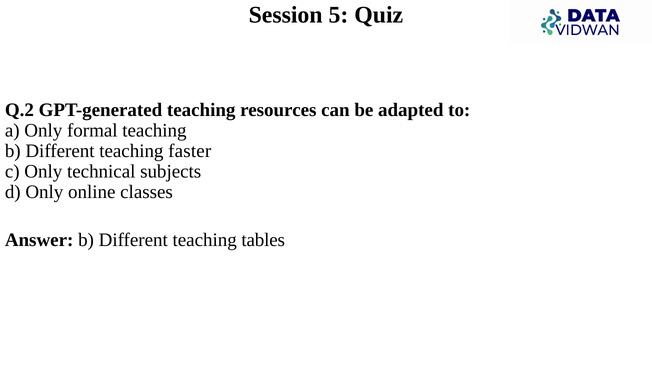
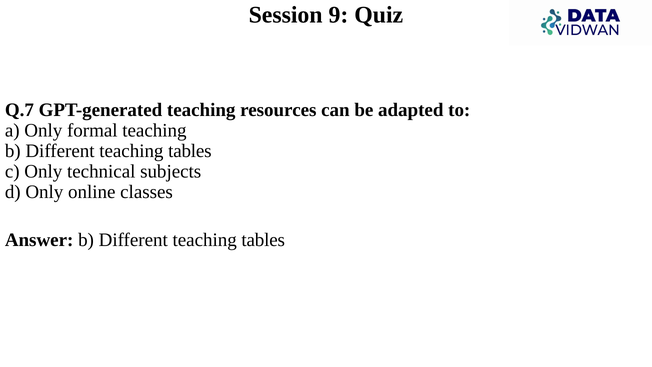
5: 5 -> 9 (338, 15)
Q.2: Q.2 -> Q.7 (19, 110)
faster: faster -> tables (190, 151)
